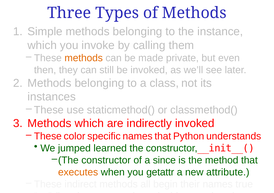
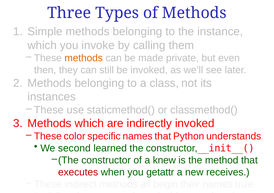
jumped: jumped -> second (74, 148)
since: since -> knew (164, 160)
executes colour: orange -> red (78, 172)
attribute: attribute -> receives (228, 172)
